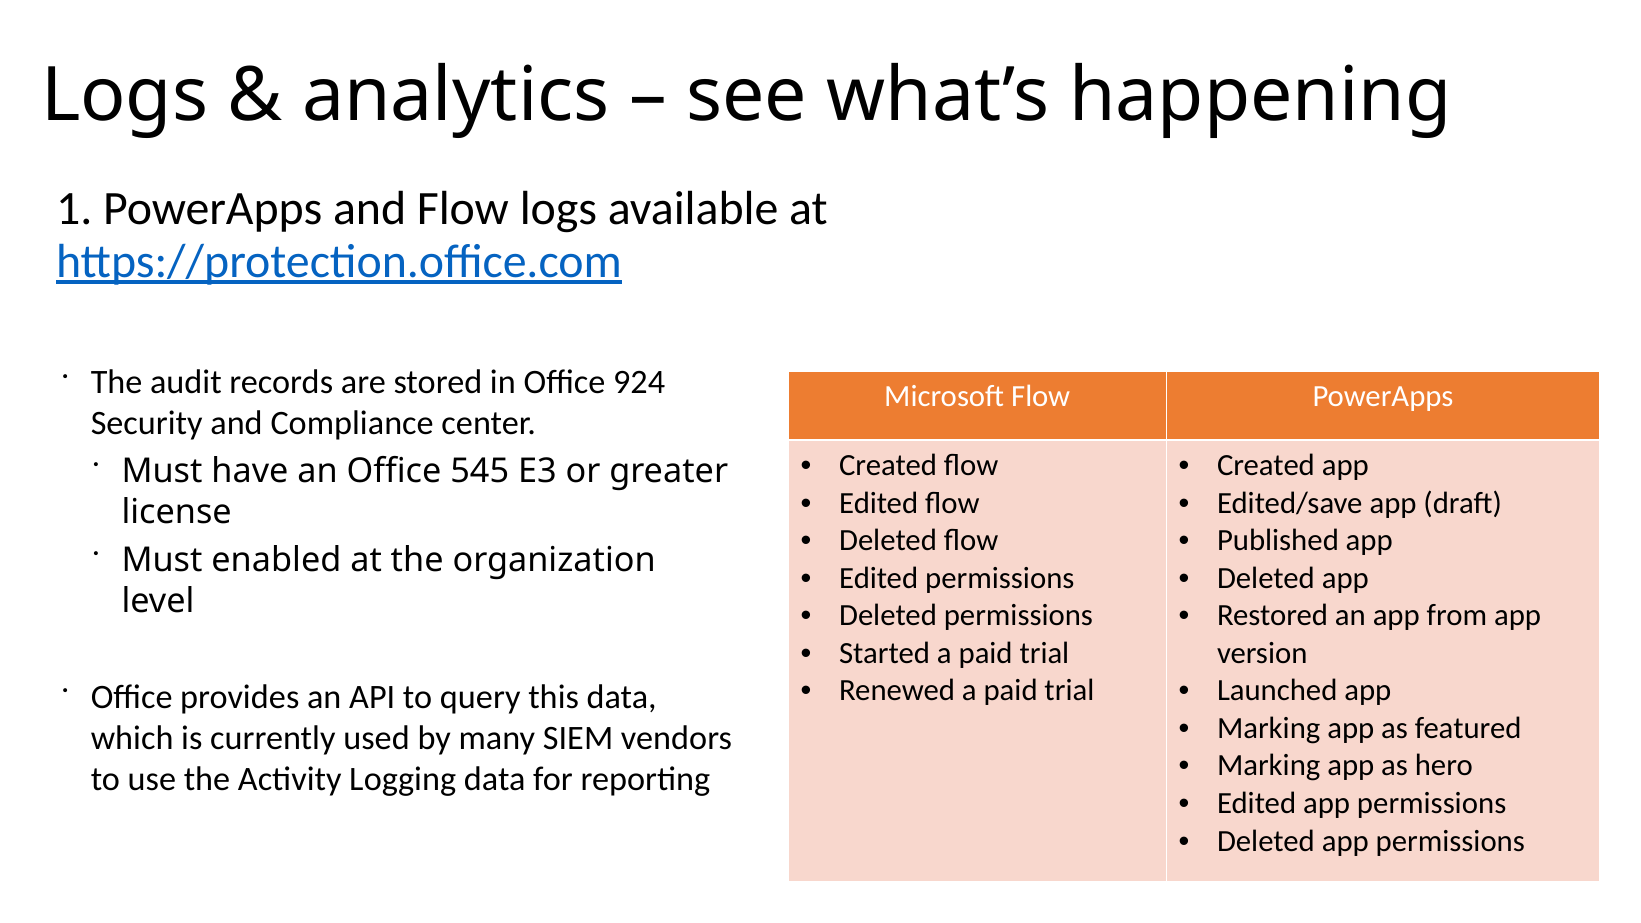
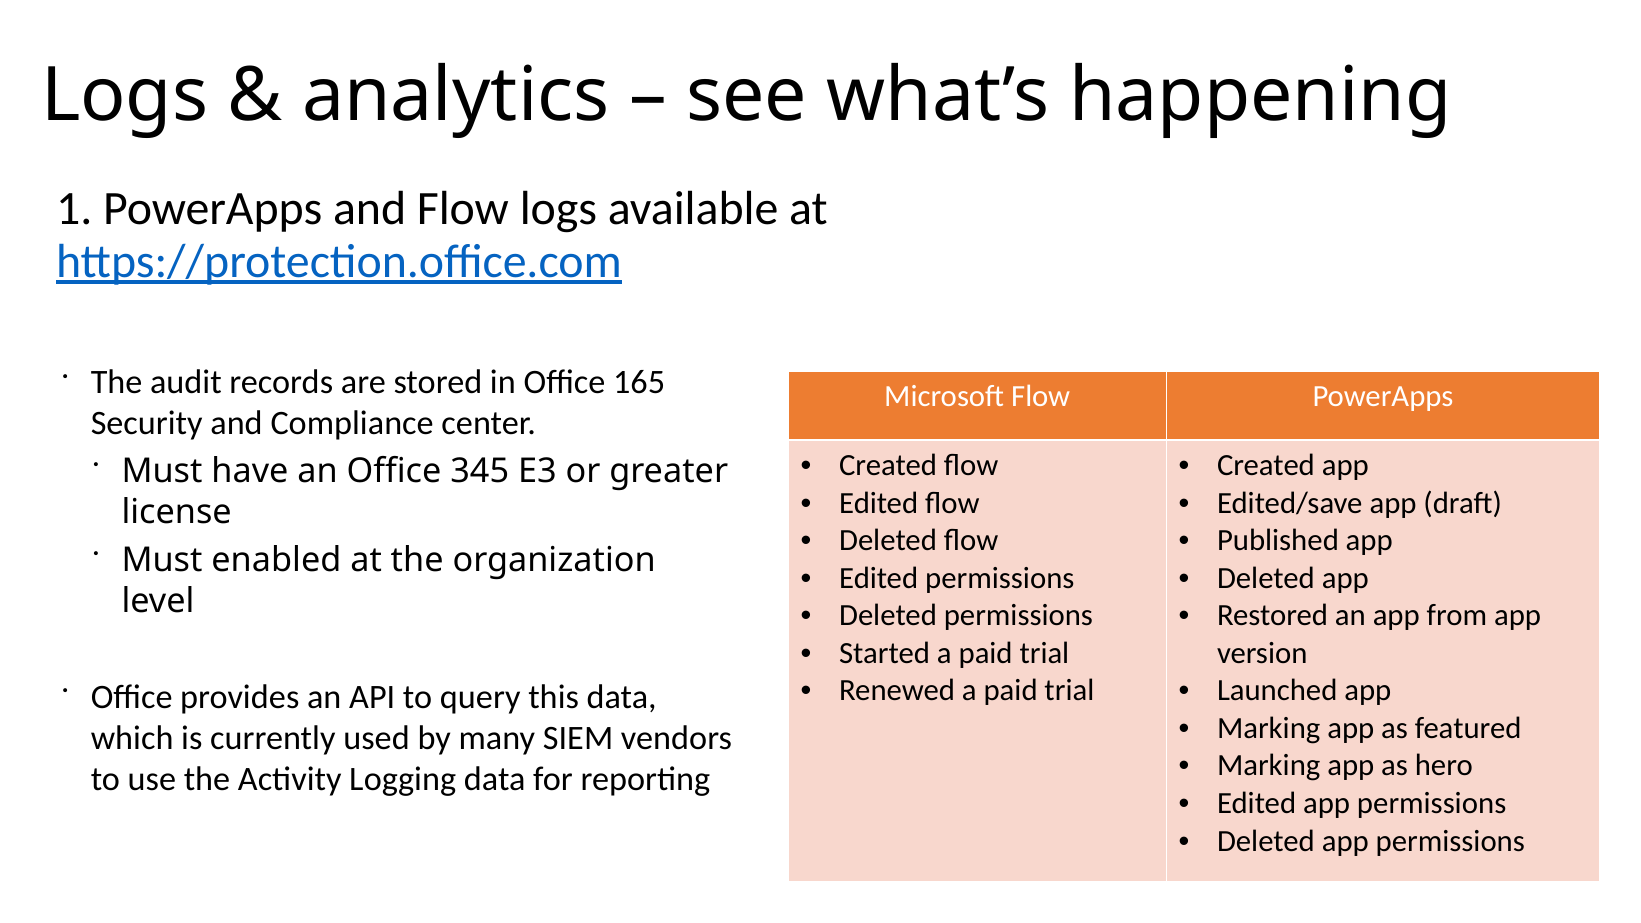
924: 924 -> 165 (639, 382)
545: 545 -> 345 (480, 471)
